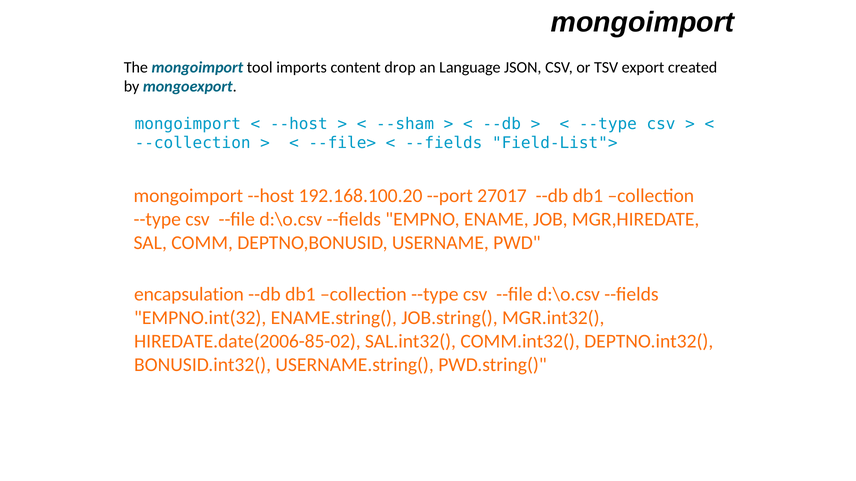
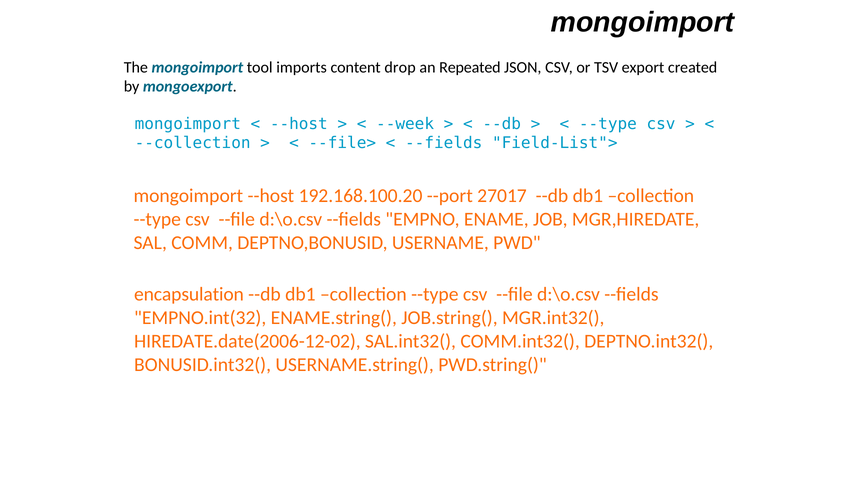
Language: Language -> Repeated (470, 67)
--sham: --sham -> --week (405, 124)
HIREDATE.date(2006-85-02: HIREDATE.date(2006-85-02 -> HIREDATE.date(2006-12-02 (247, 342)
